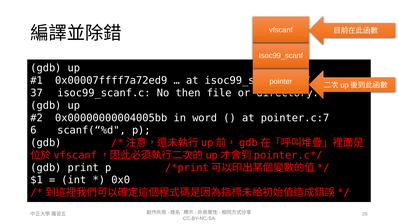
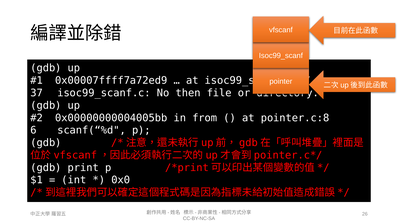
word: word -> from (205, 118)
pointer.c:7: pointer.c:7 -> pointer.c:8 (295, 118)
